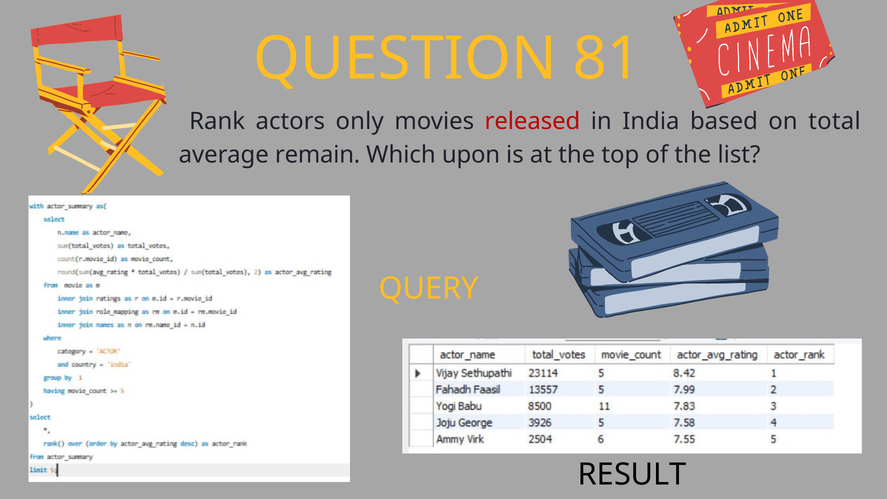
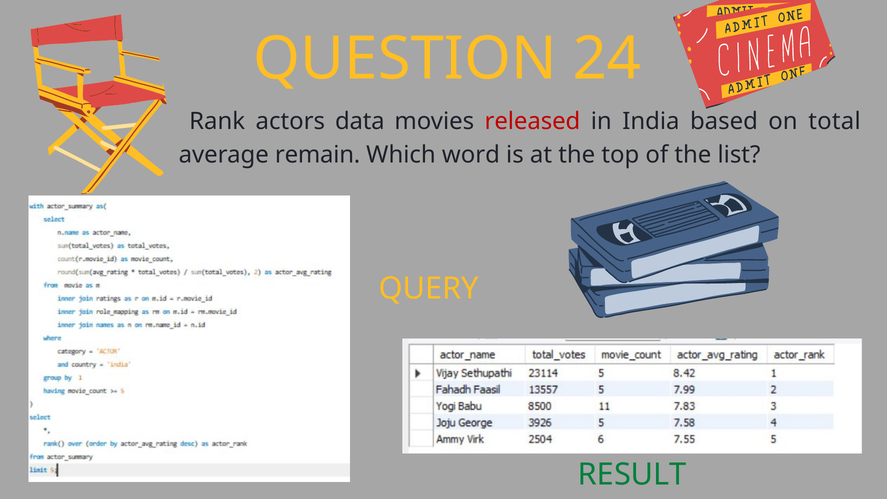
81: 81 -> 24 (607, 59)
only: only -> data (360, 121)
upon: upon -> word (471, 155)
RESULT colour: black -> green (632, 474)
